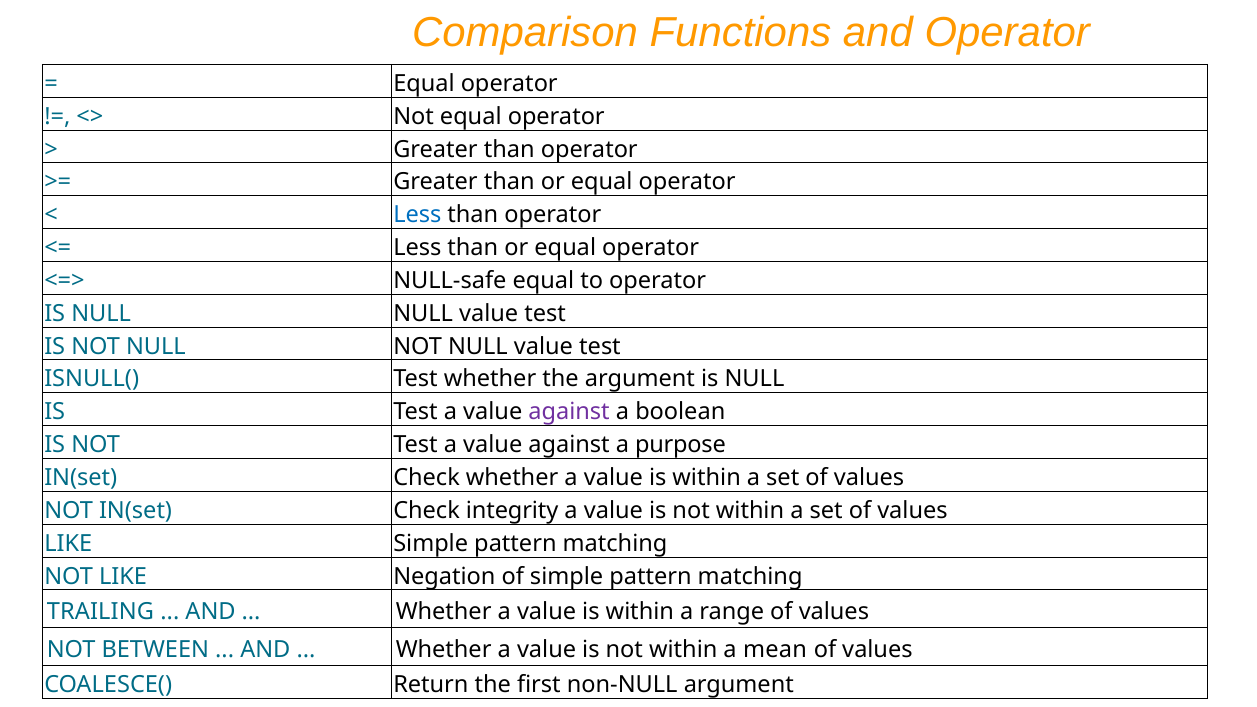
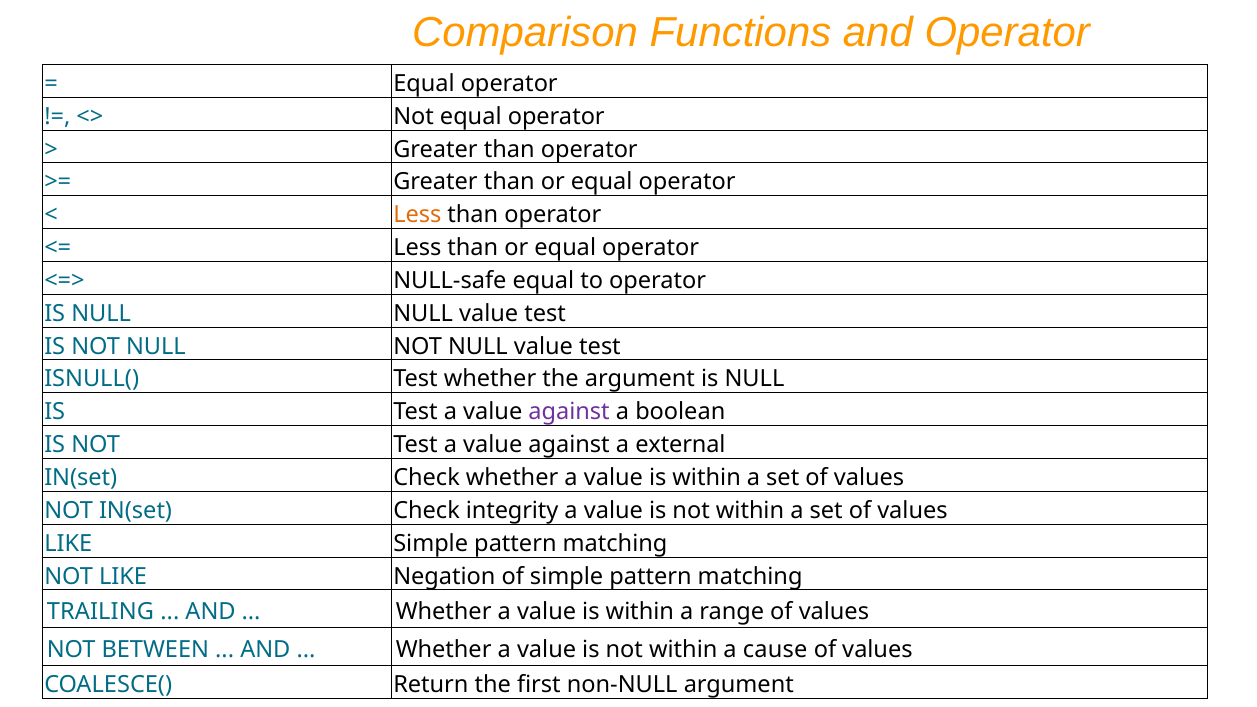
Less colour: blue -> orange (417, 215)
purpose: purpose -> external (680, 445)
mean: mean -> cause (775, 649)
